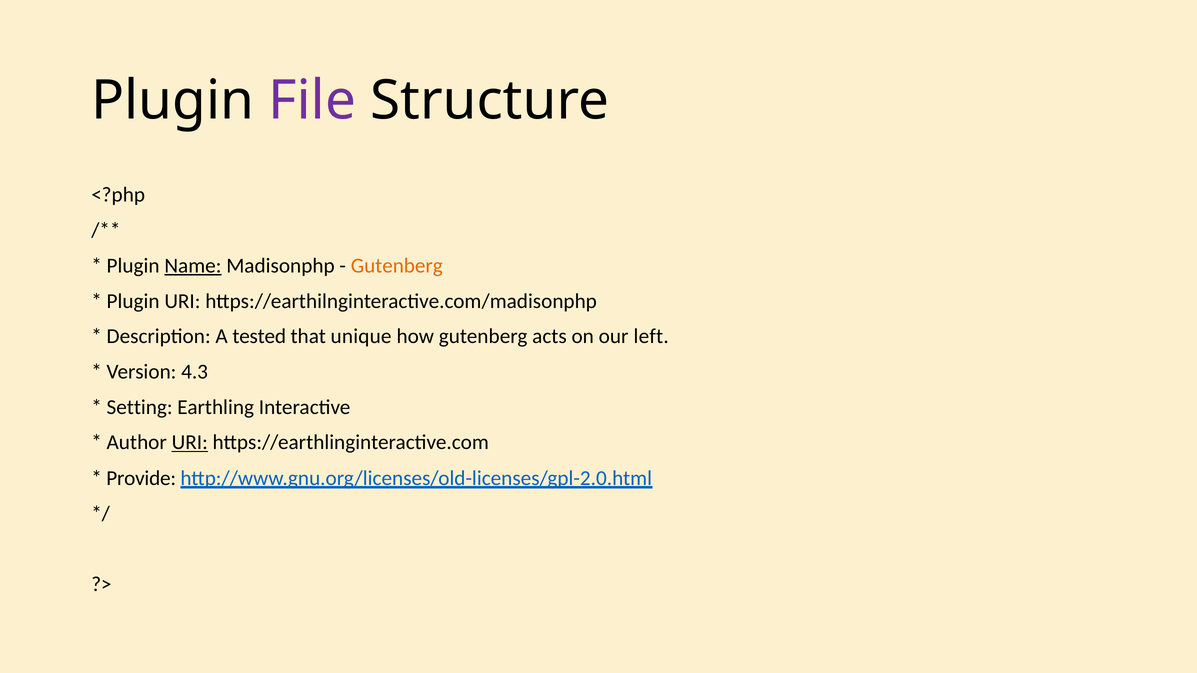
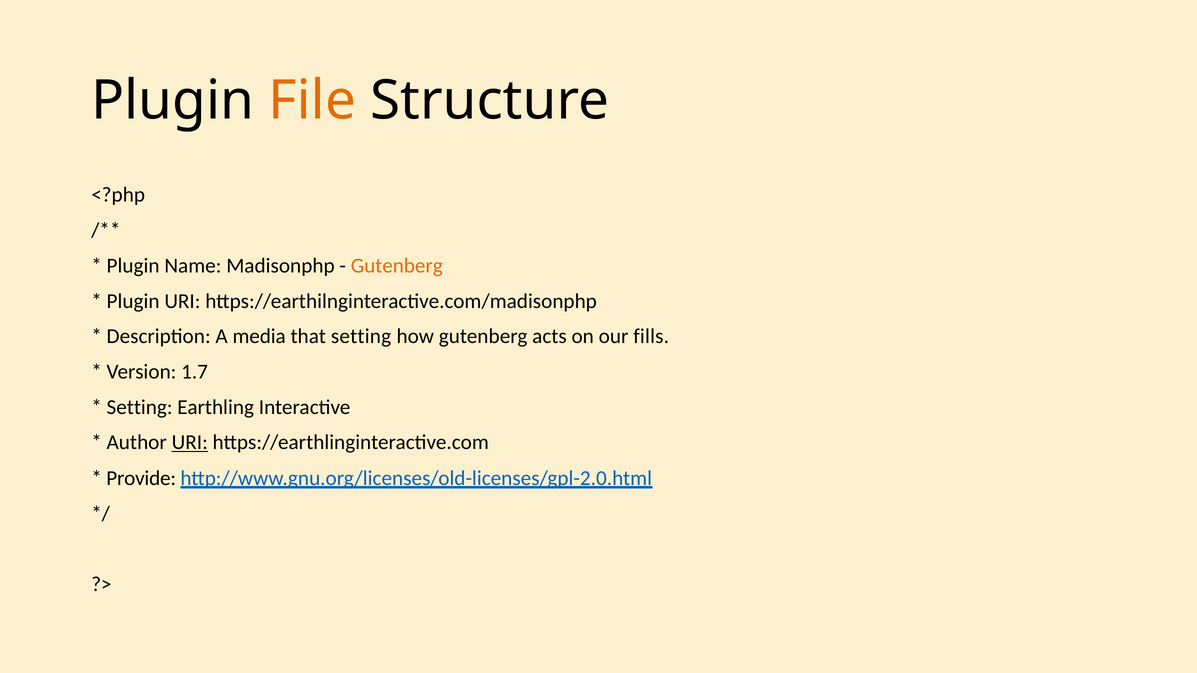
File colour: purple -> orange (312, 101)
Name underline: present -> none (193, 266)
tested: tested -> media (259, 337)
that unique: unique -> setting (361, 337)
left: left -> fills (651, 337)
4.3: 4.3 -> 1.7 (195, 372)
